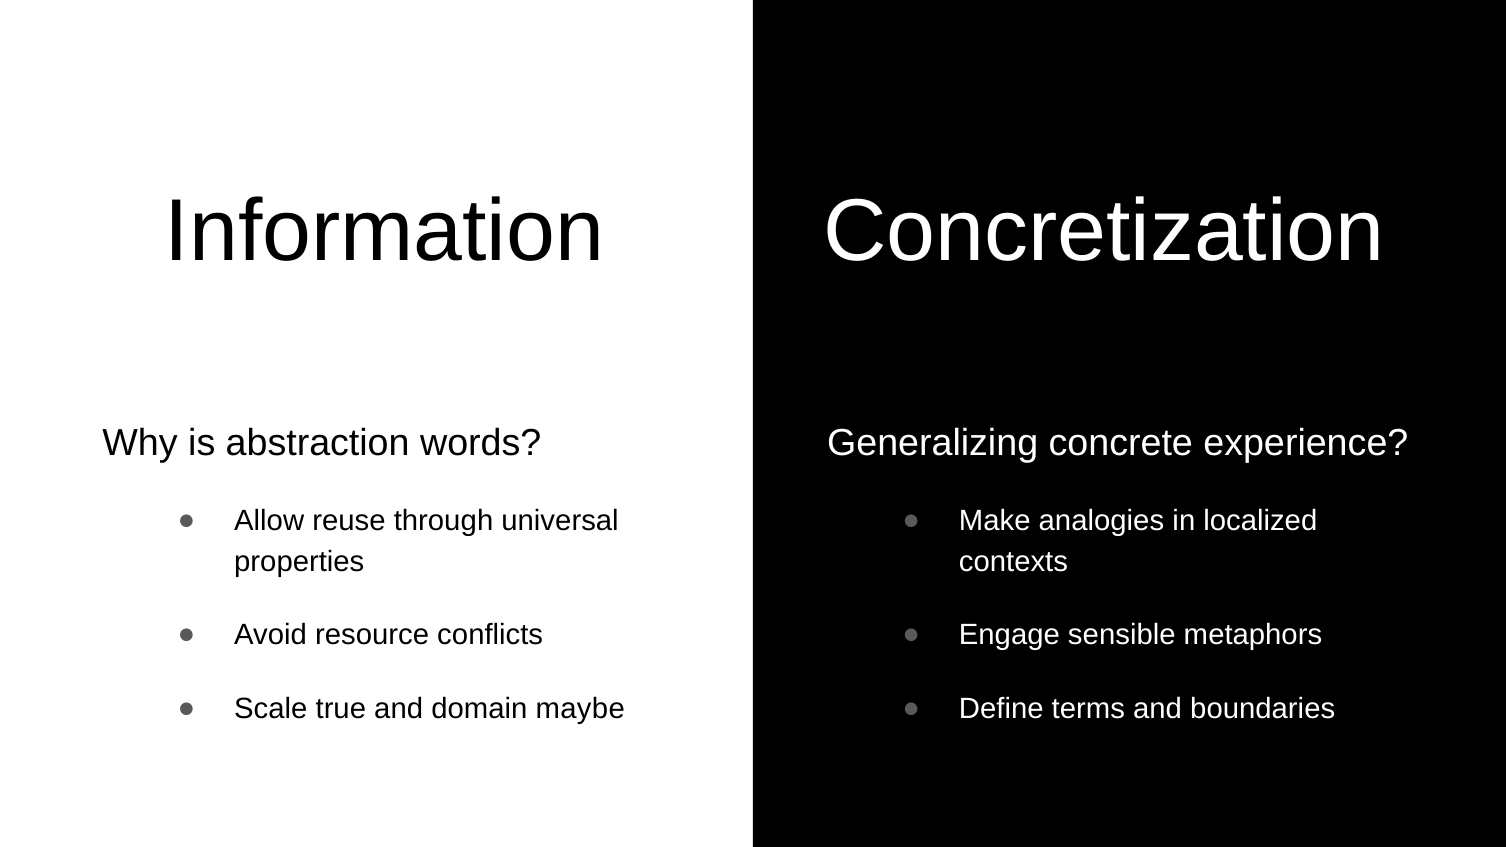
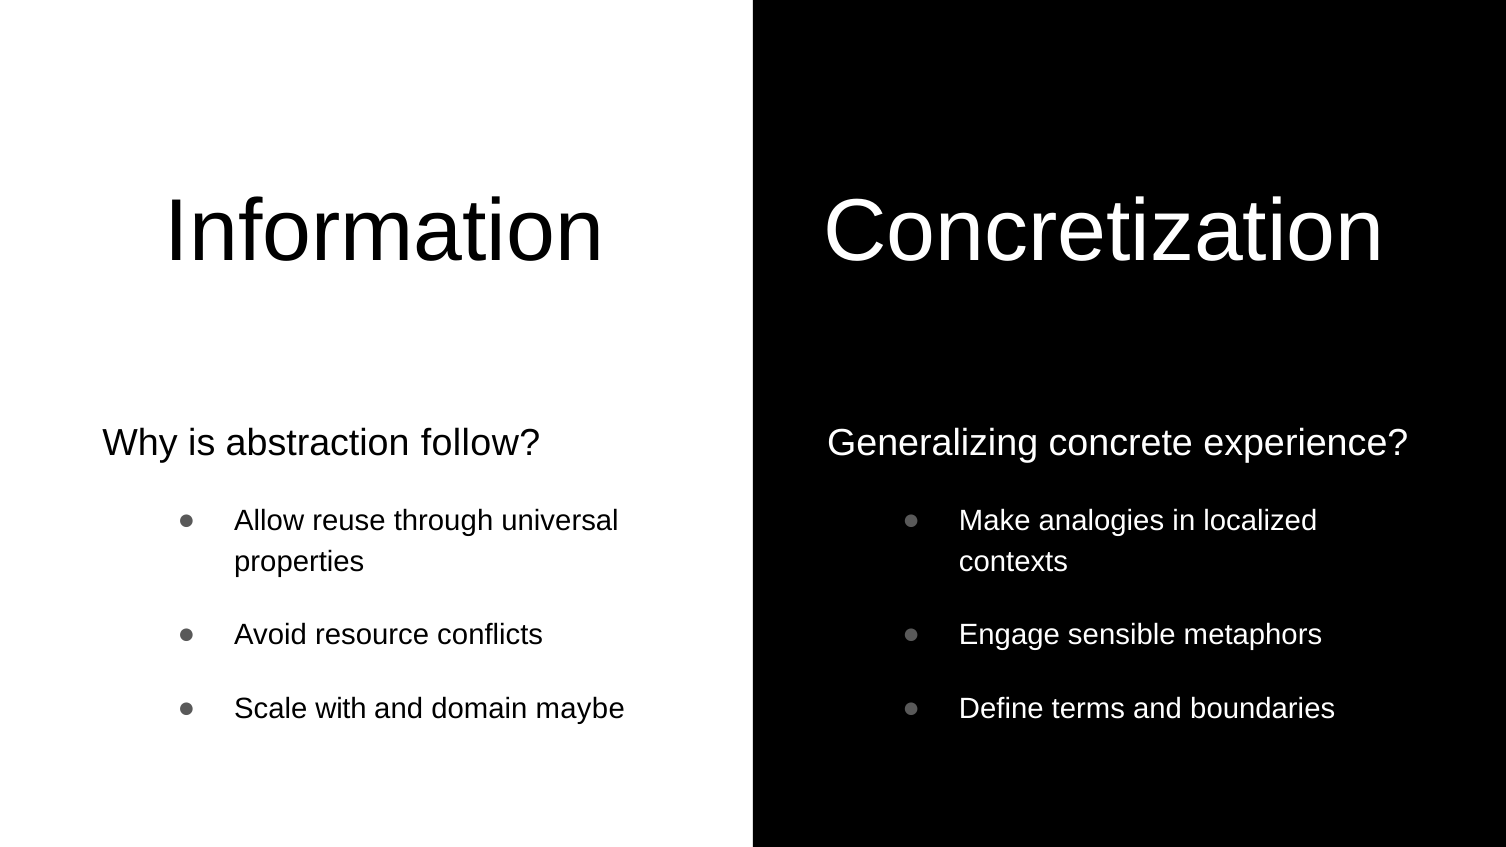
words: words -> follow (481, 443)
true: true -> with (341, 709)
